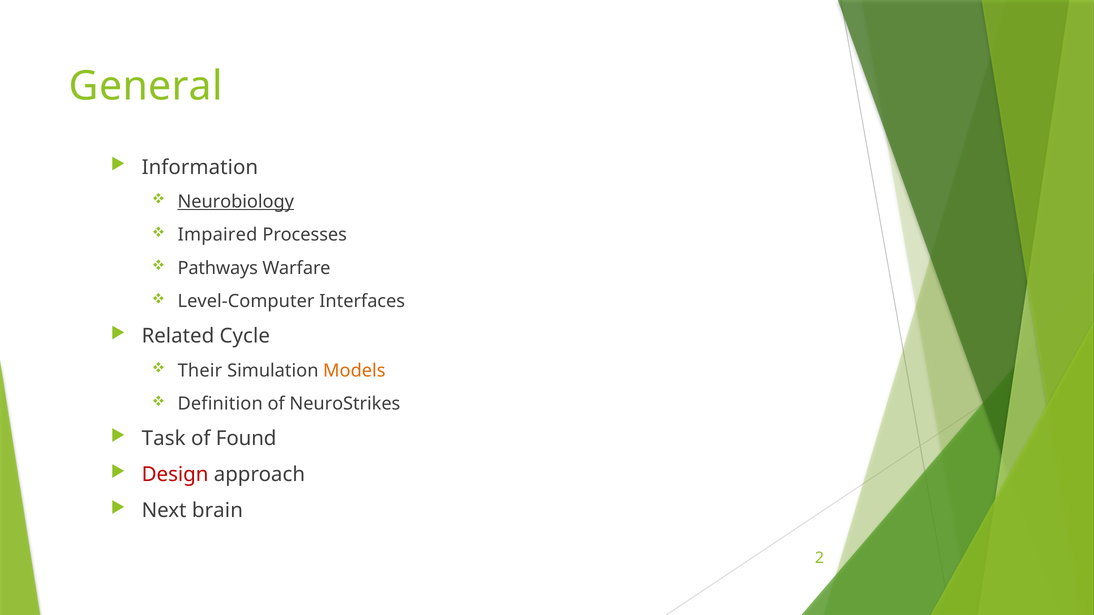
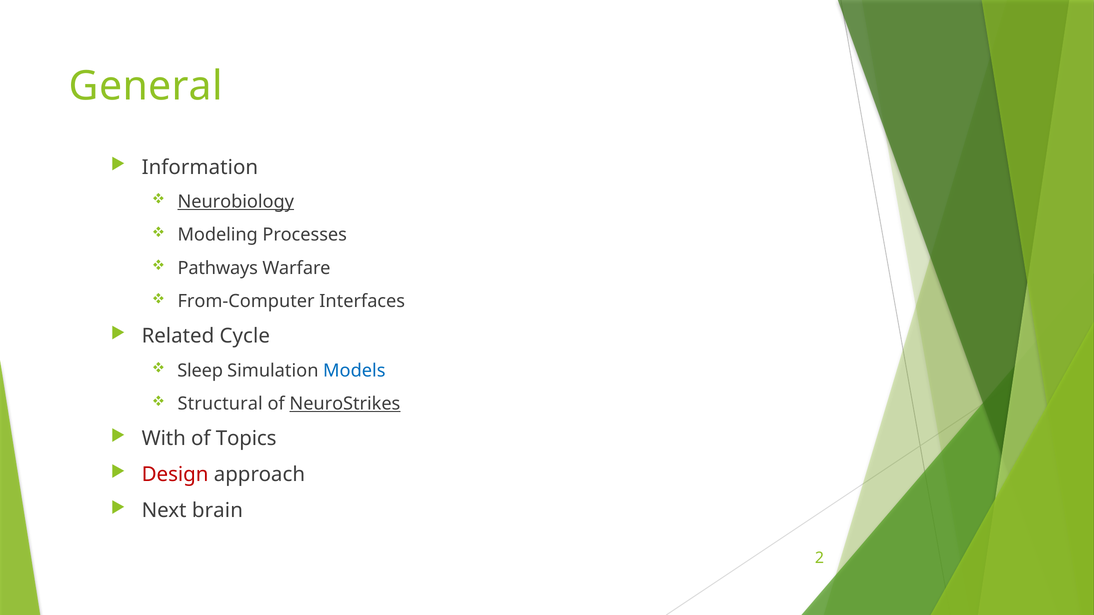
Impaired: Impaired -> Modeling (218, 235)
Level-Computer: Level-Computer -> From-Computer (246, 302)
Their: Their -> Sleep (200, 371)
Models colour: orange -> blue (354, 371)
Definition: Definition -> Structural (220, 404)
NeuroStrikes underline: none -> present (345, 404)
Task: Task -> With (164, 439)
Found: Found -> Topics (246, 439)
